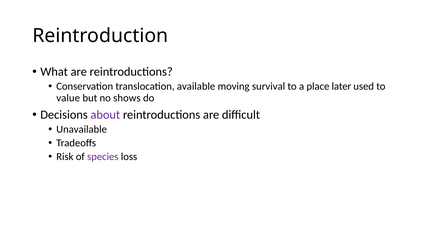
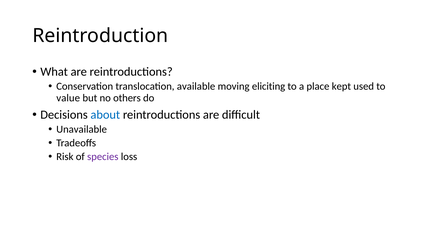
survival: survival -> eliciting (269, 86)
later: later -> kept (341, 86)
shows: shows -> others (127, 98)
about colour: purple -> blue (105, 115)
